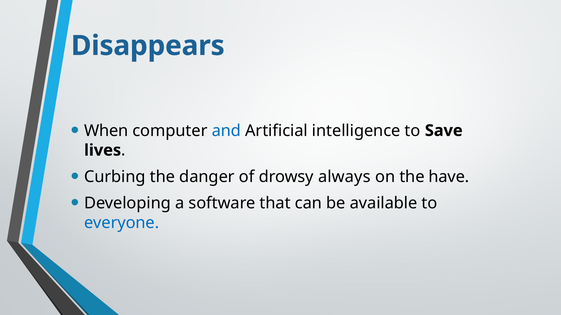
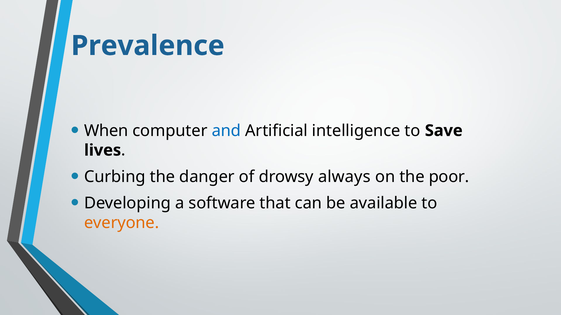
Disappears: Disappears -> Prevalence (148, 46)
have: have -> poor (449, 177)
everyone colour: blue -> orange (122, 223)
